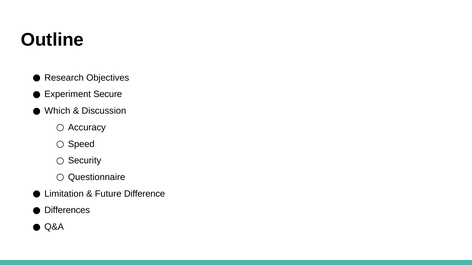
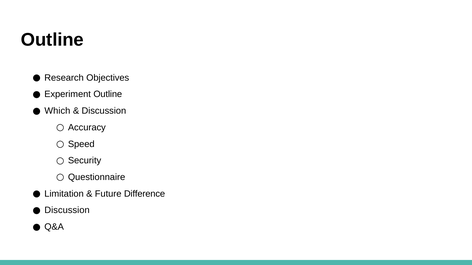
Experiment Secure: Secure -> Outline (108, 94)
Differences: Differences -> Discussion (67, 211)
